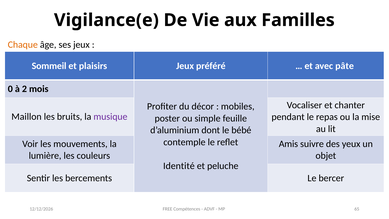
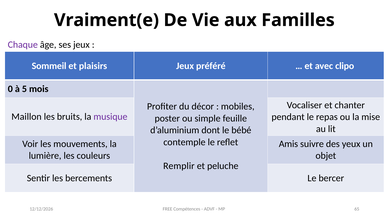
Vigilance(e: Vigilance(e -> Vraiment(e (106, 20)
Chaque colour: orange -> purple (23, 45)
pâte: pâte -> clipo (345, 66)
2: 2 -> 5 (24, 89)
Identité: Identité -> Remplir (179, 166)
